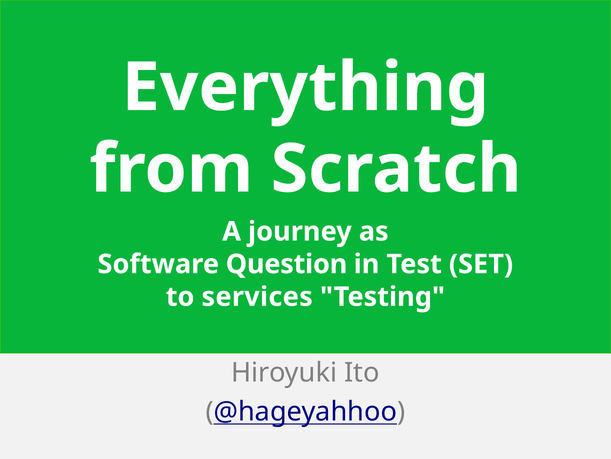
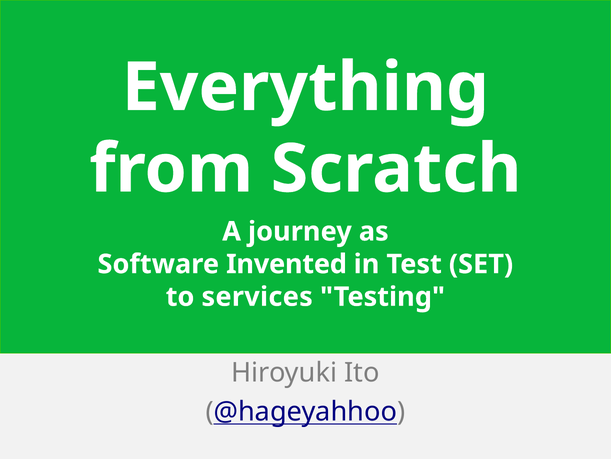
Question: Question -> Invented (287, 264)
